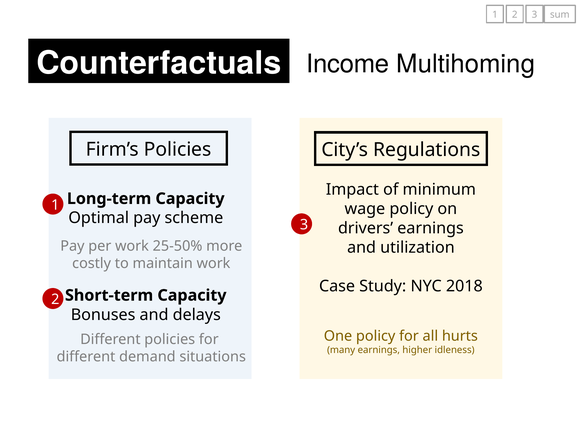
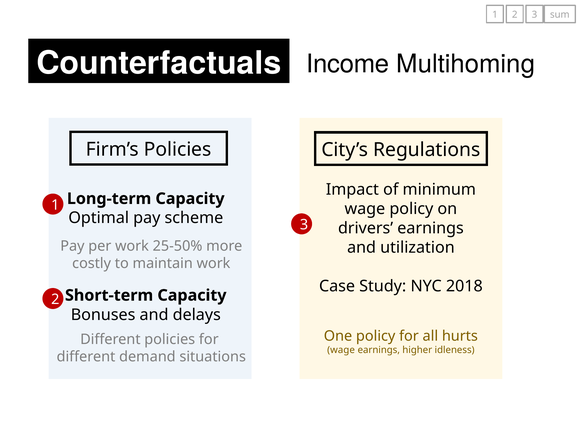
many: many -> wage (341, 350)
